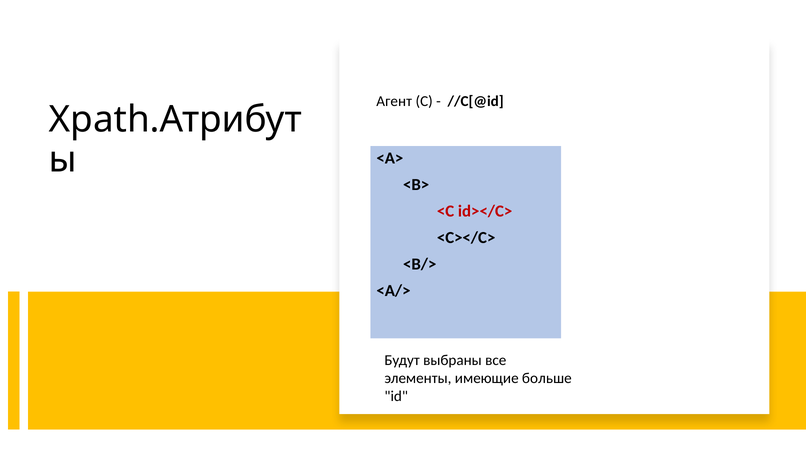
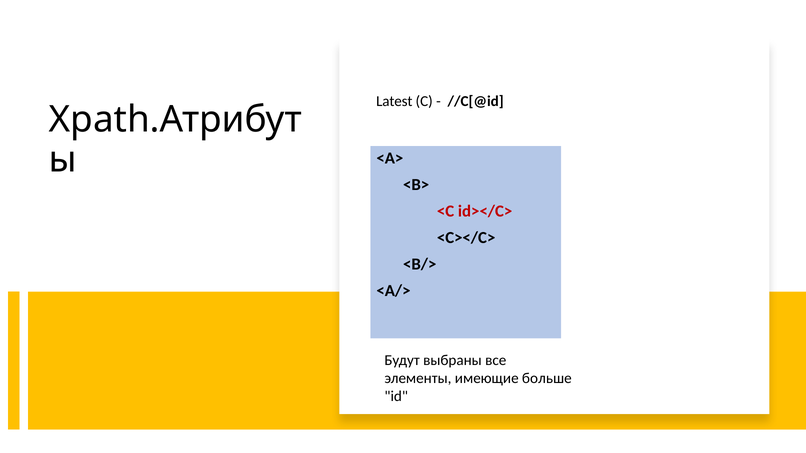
Агент: Агент -> Latest (394, 101)
